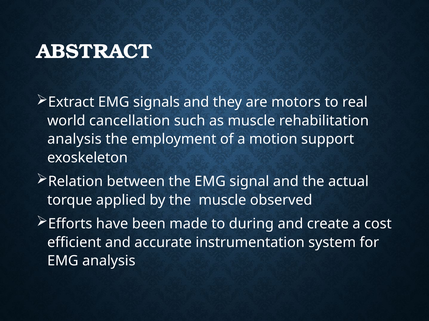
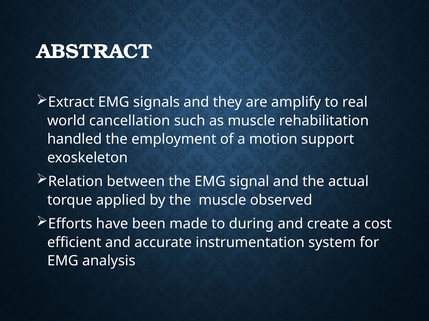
motors: motors -> amplify (296, 102)
analysis: analysis -> handled (75, 140)
